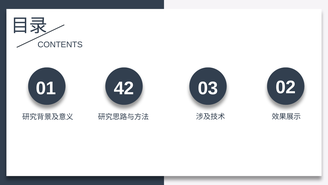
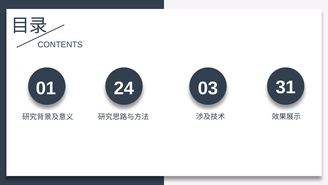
42: 42 -> 24 (124, 88)
02: 02 -> 31 (286, 87)
